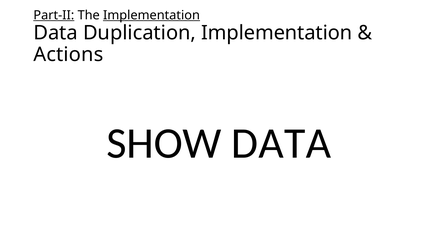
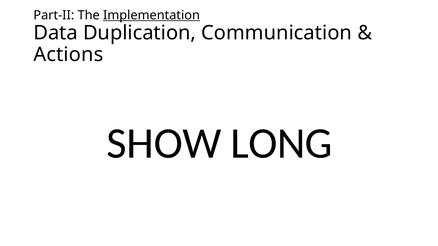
Part-II underline: present -> none (54, 15)
Duplication Implementation: Implementation -> Communication (277, 33)
SHOW DATA: DATA -> LONG (282, 143)
